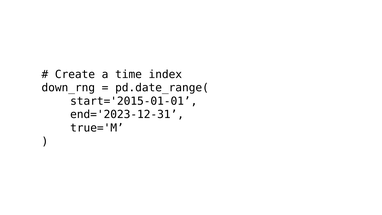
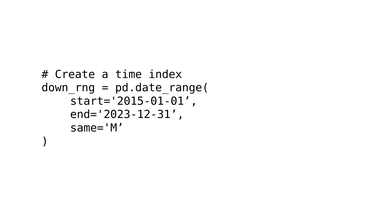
true='M: true='M -> same='M (97, 128)
